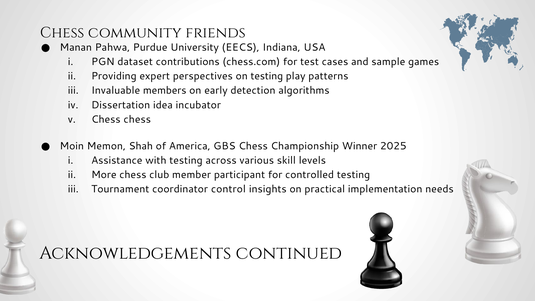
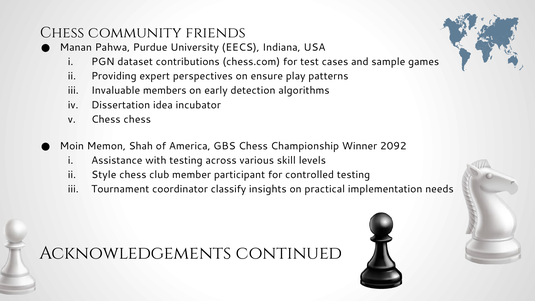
on testing: testing -> ensure (267, 76)
2025: 2025 -> 2092 (393, 146)
More: More -> Style (104, 175)
control: control -> classify (229, 189)
